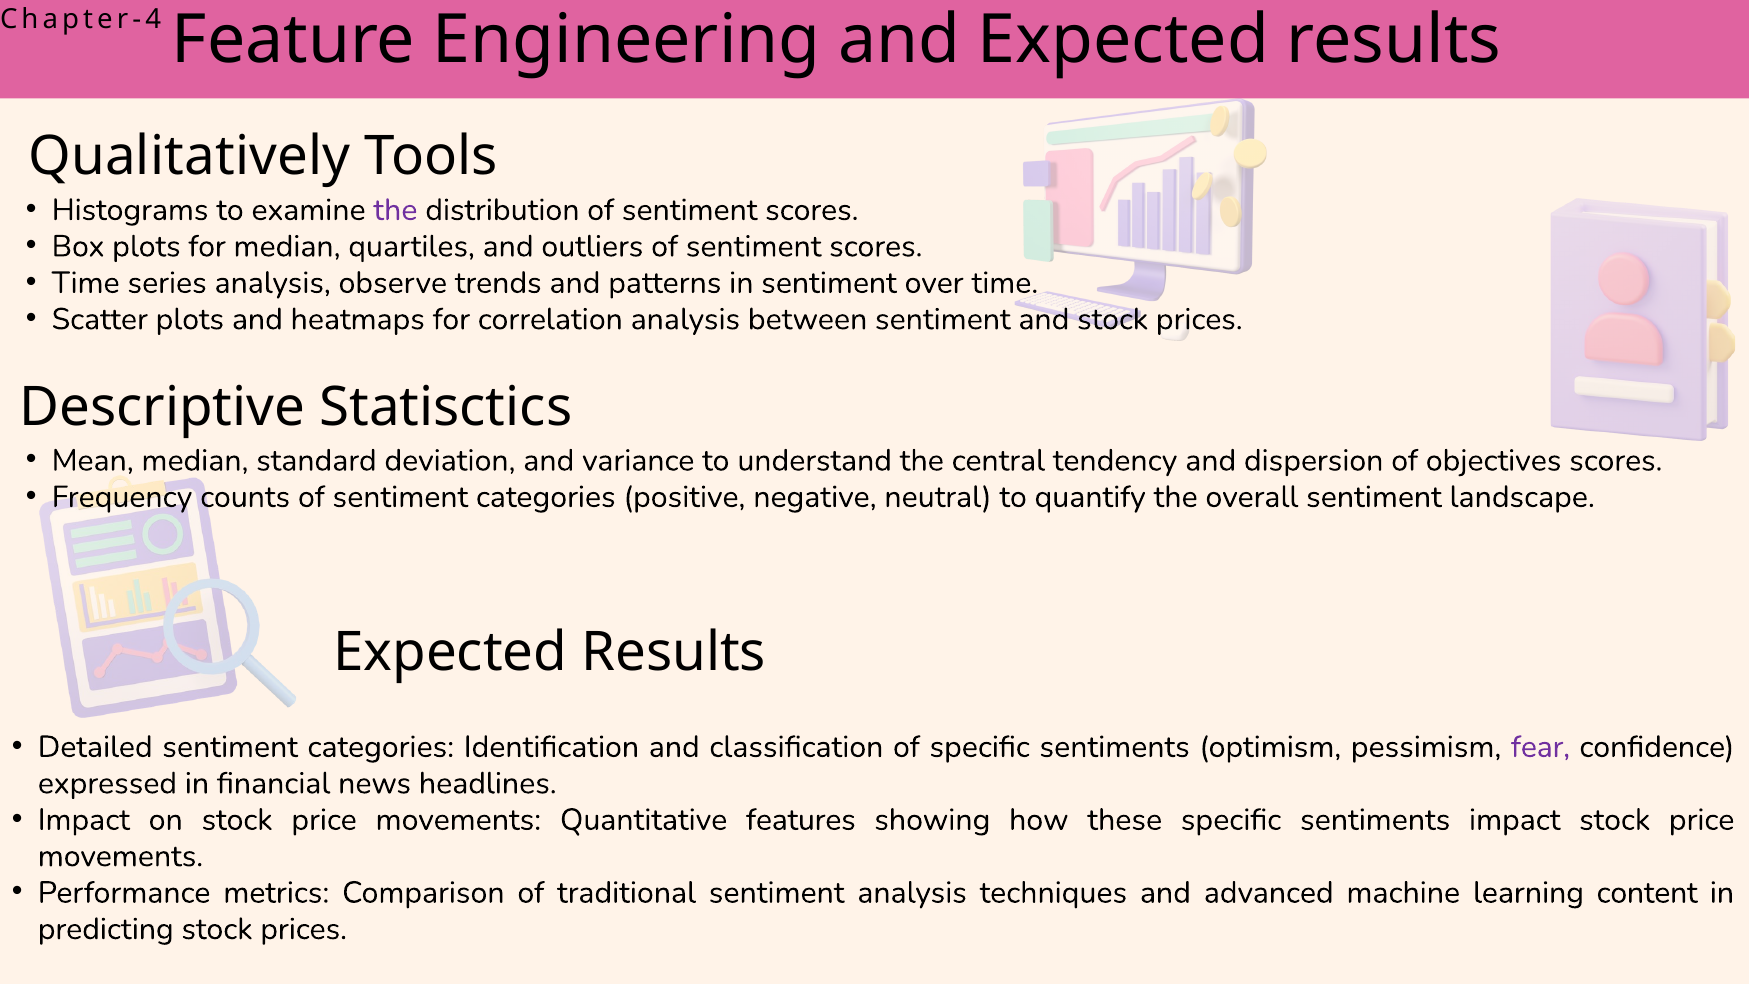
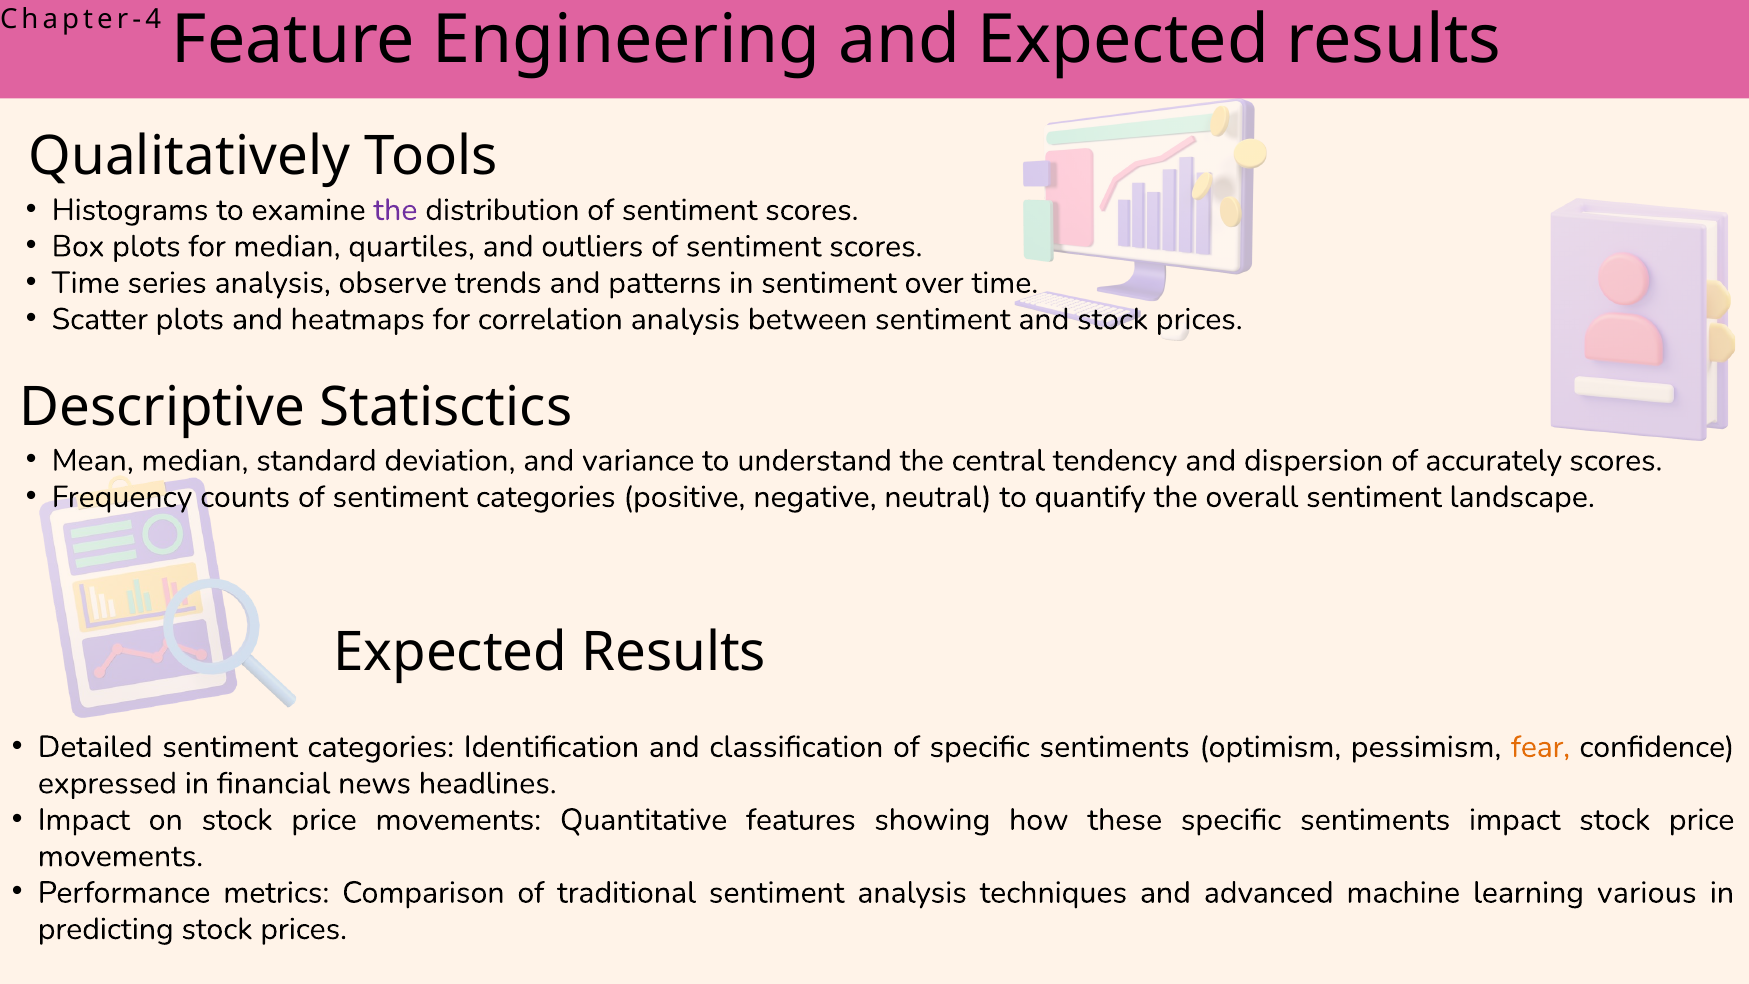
objectives: objectives -> accurately (1494, 460)
fear colour: purple -> orange (1541, 747)
content: content -> various (1647, 892)
